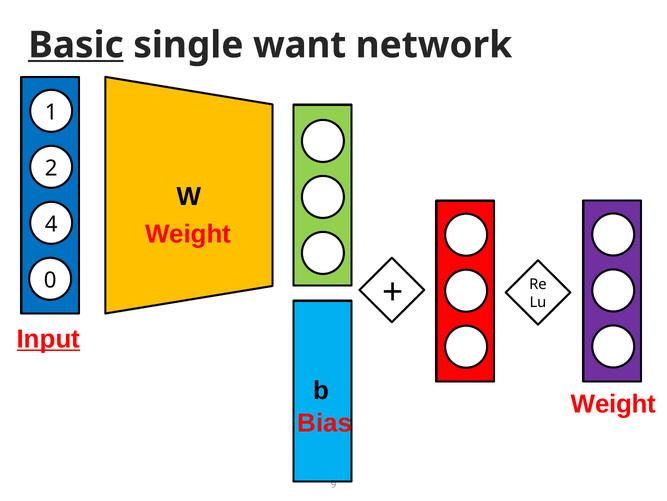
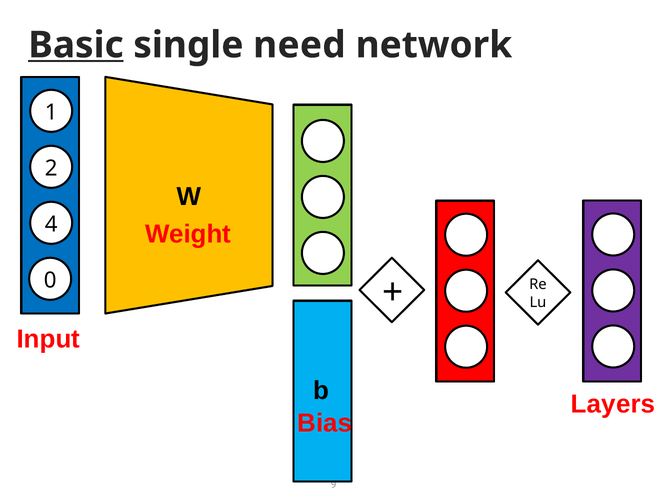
want: want -> need (299, 45)
Input underline: present -> none (48, 339)
Weight: Weight -> Layers (613, 404)
